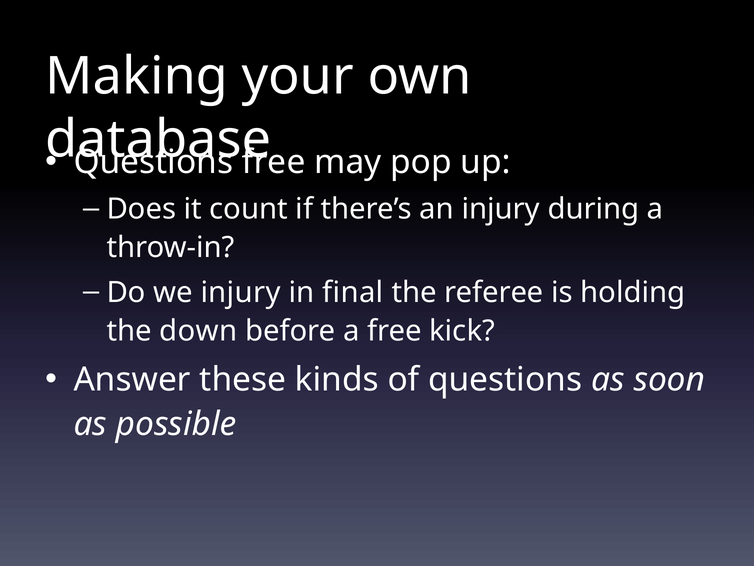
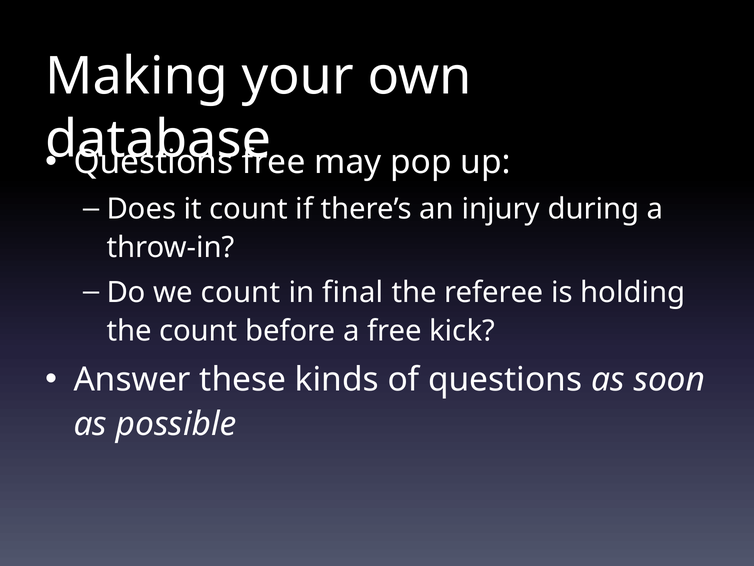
we injury: injury -> count (241, 292)
the down: down -> count (198, 331)
